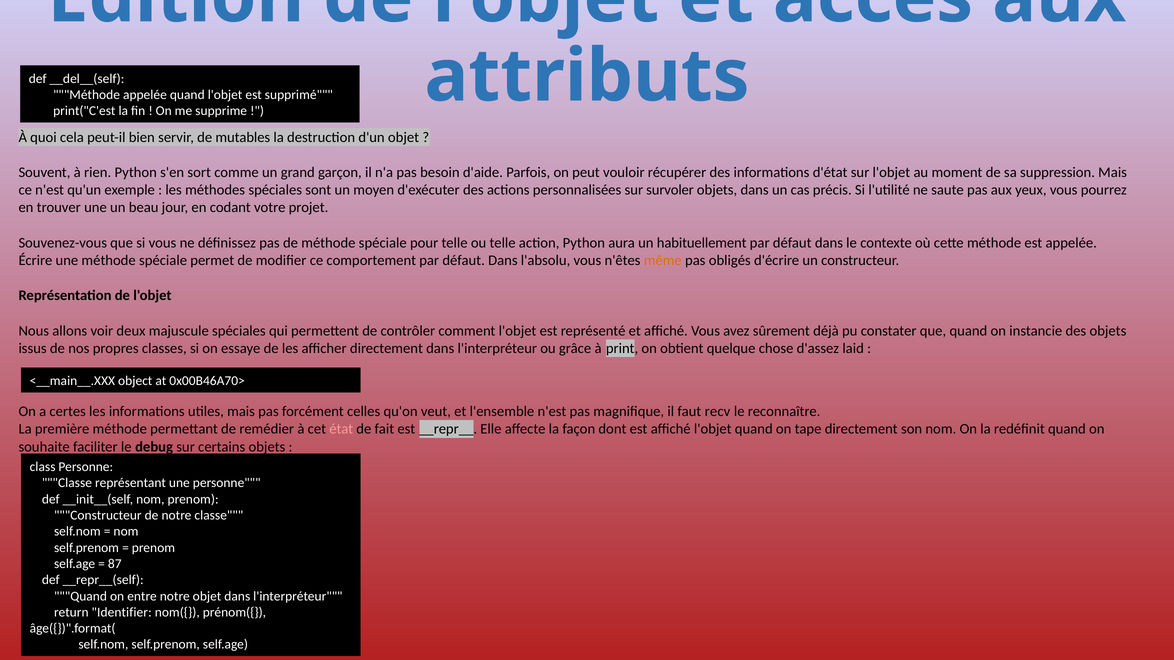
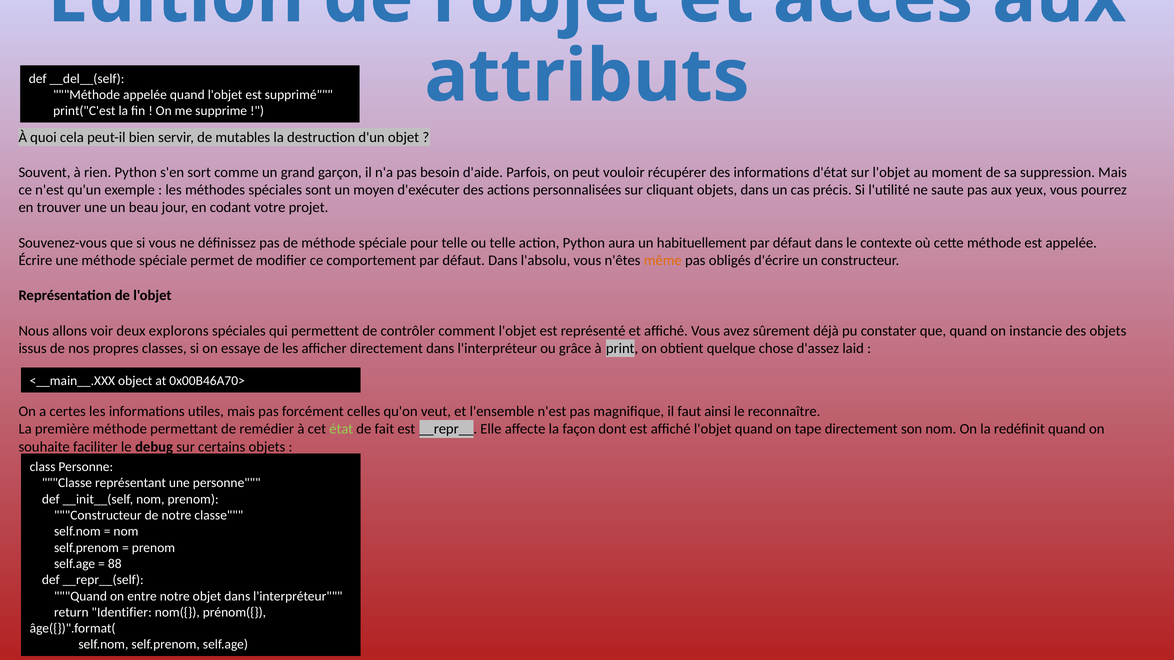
survoler: survoler -> cliquant (670, 190)
majuscule: majuscule -> explorons (179, 331)
recv: recv -> ainsi (718, 412)
état colour: pink -> light green (341, 429)
87: 87 -> 88 (115, 564)
